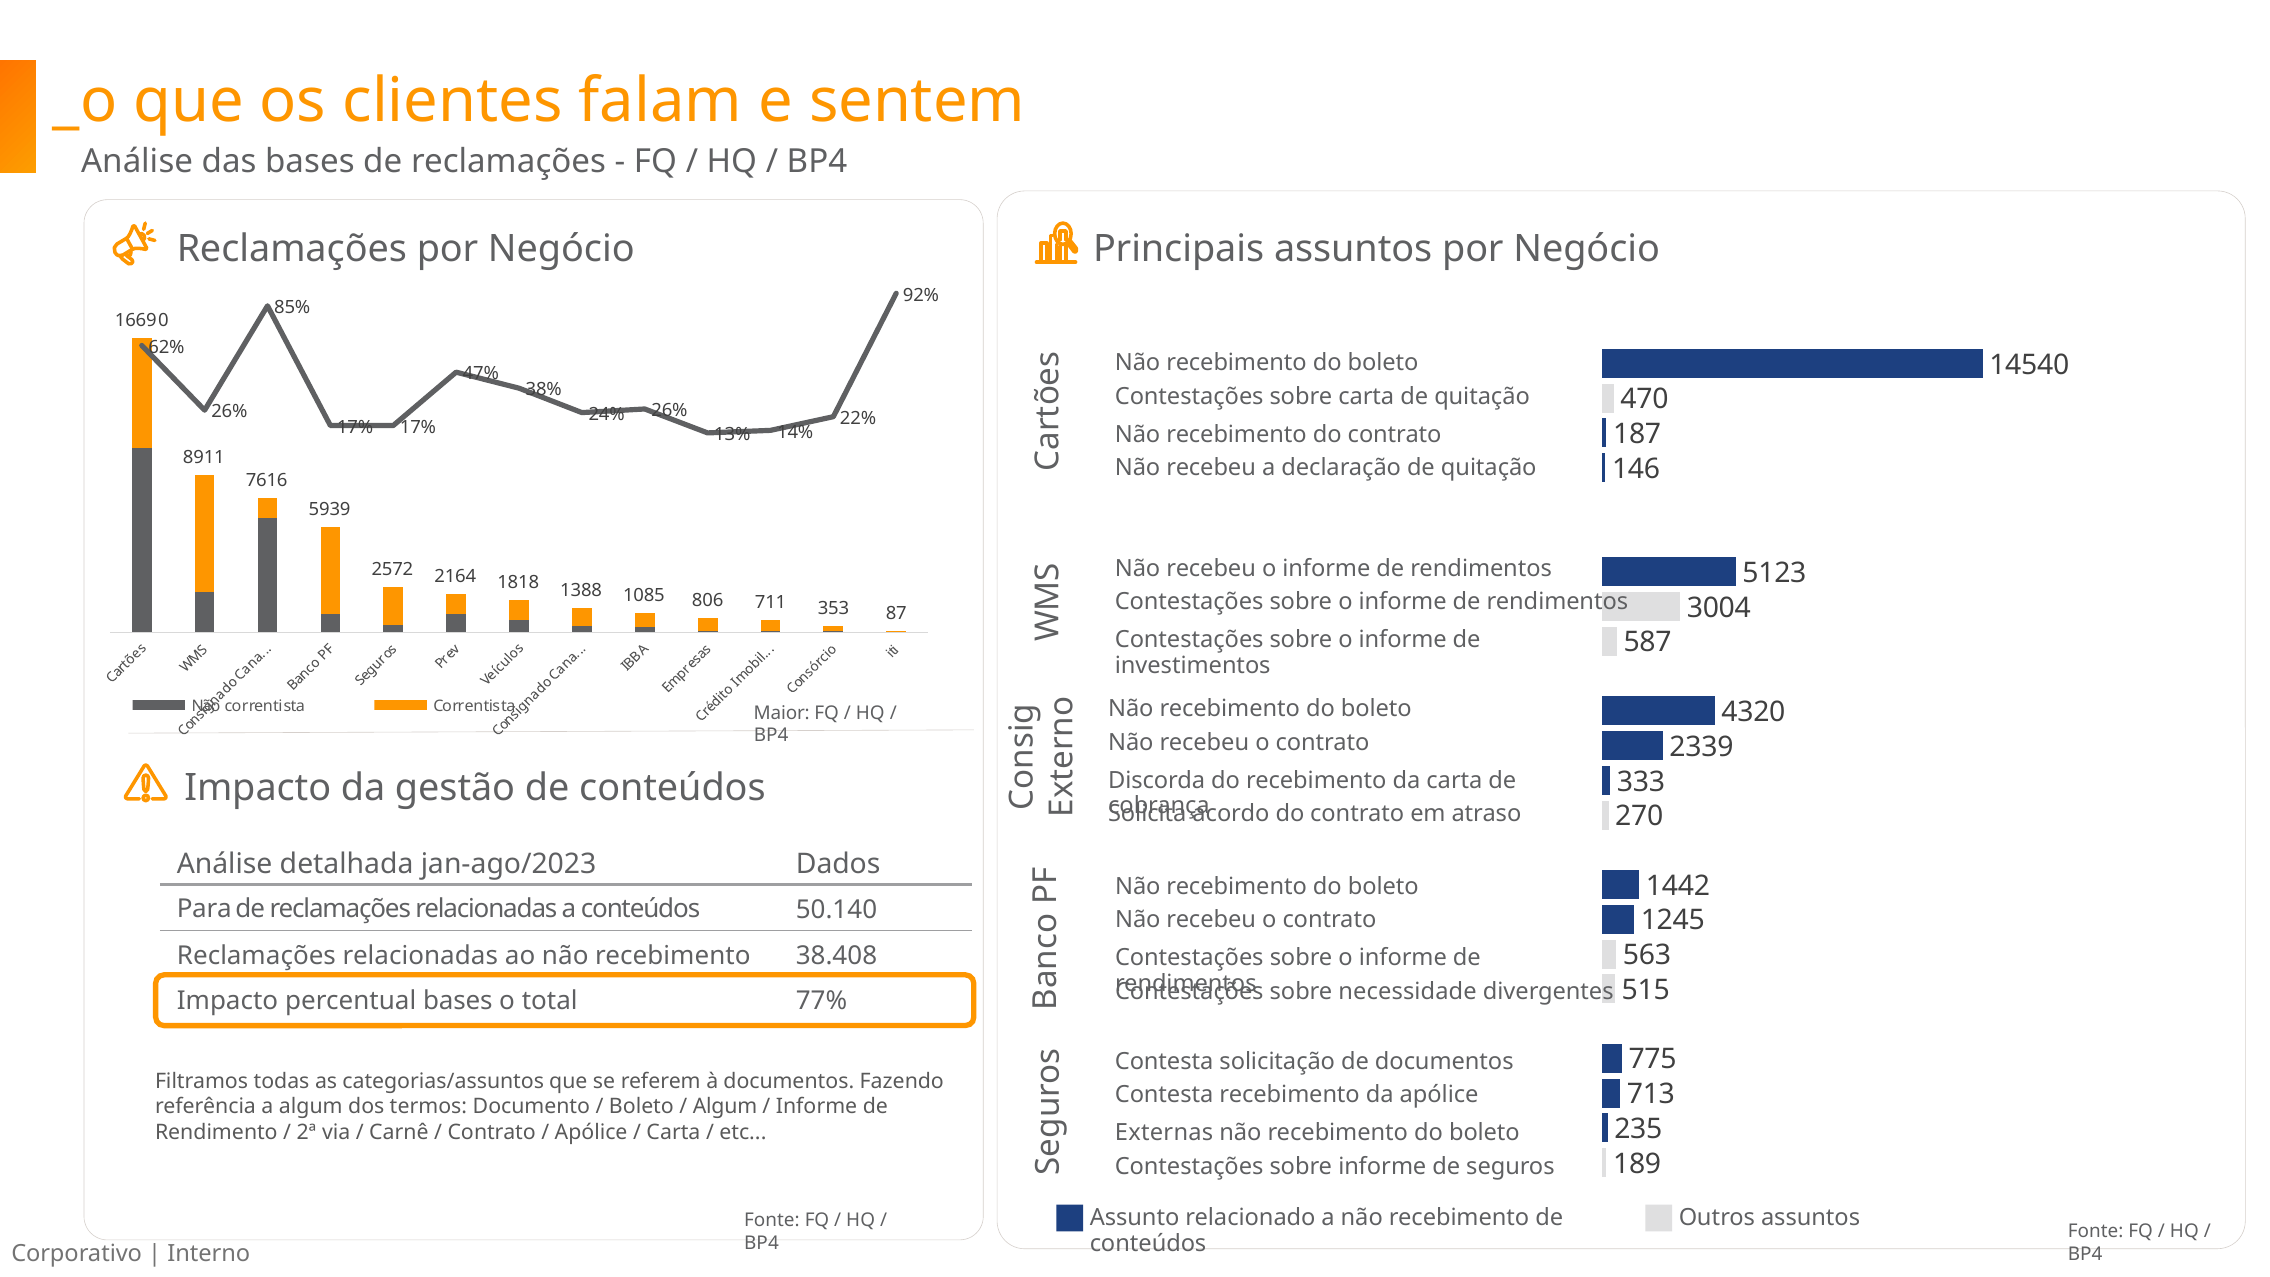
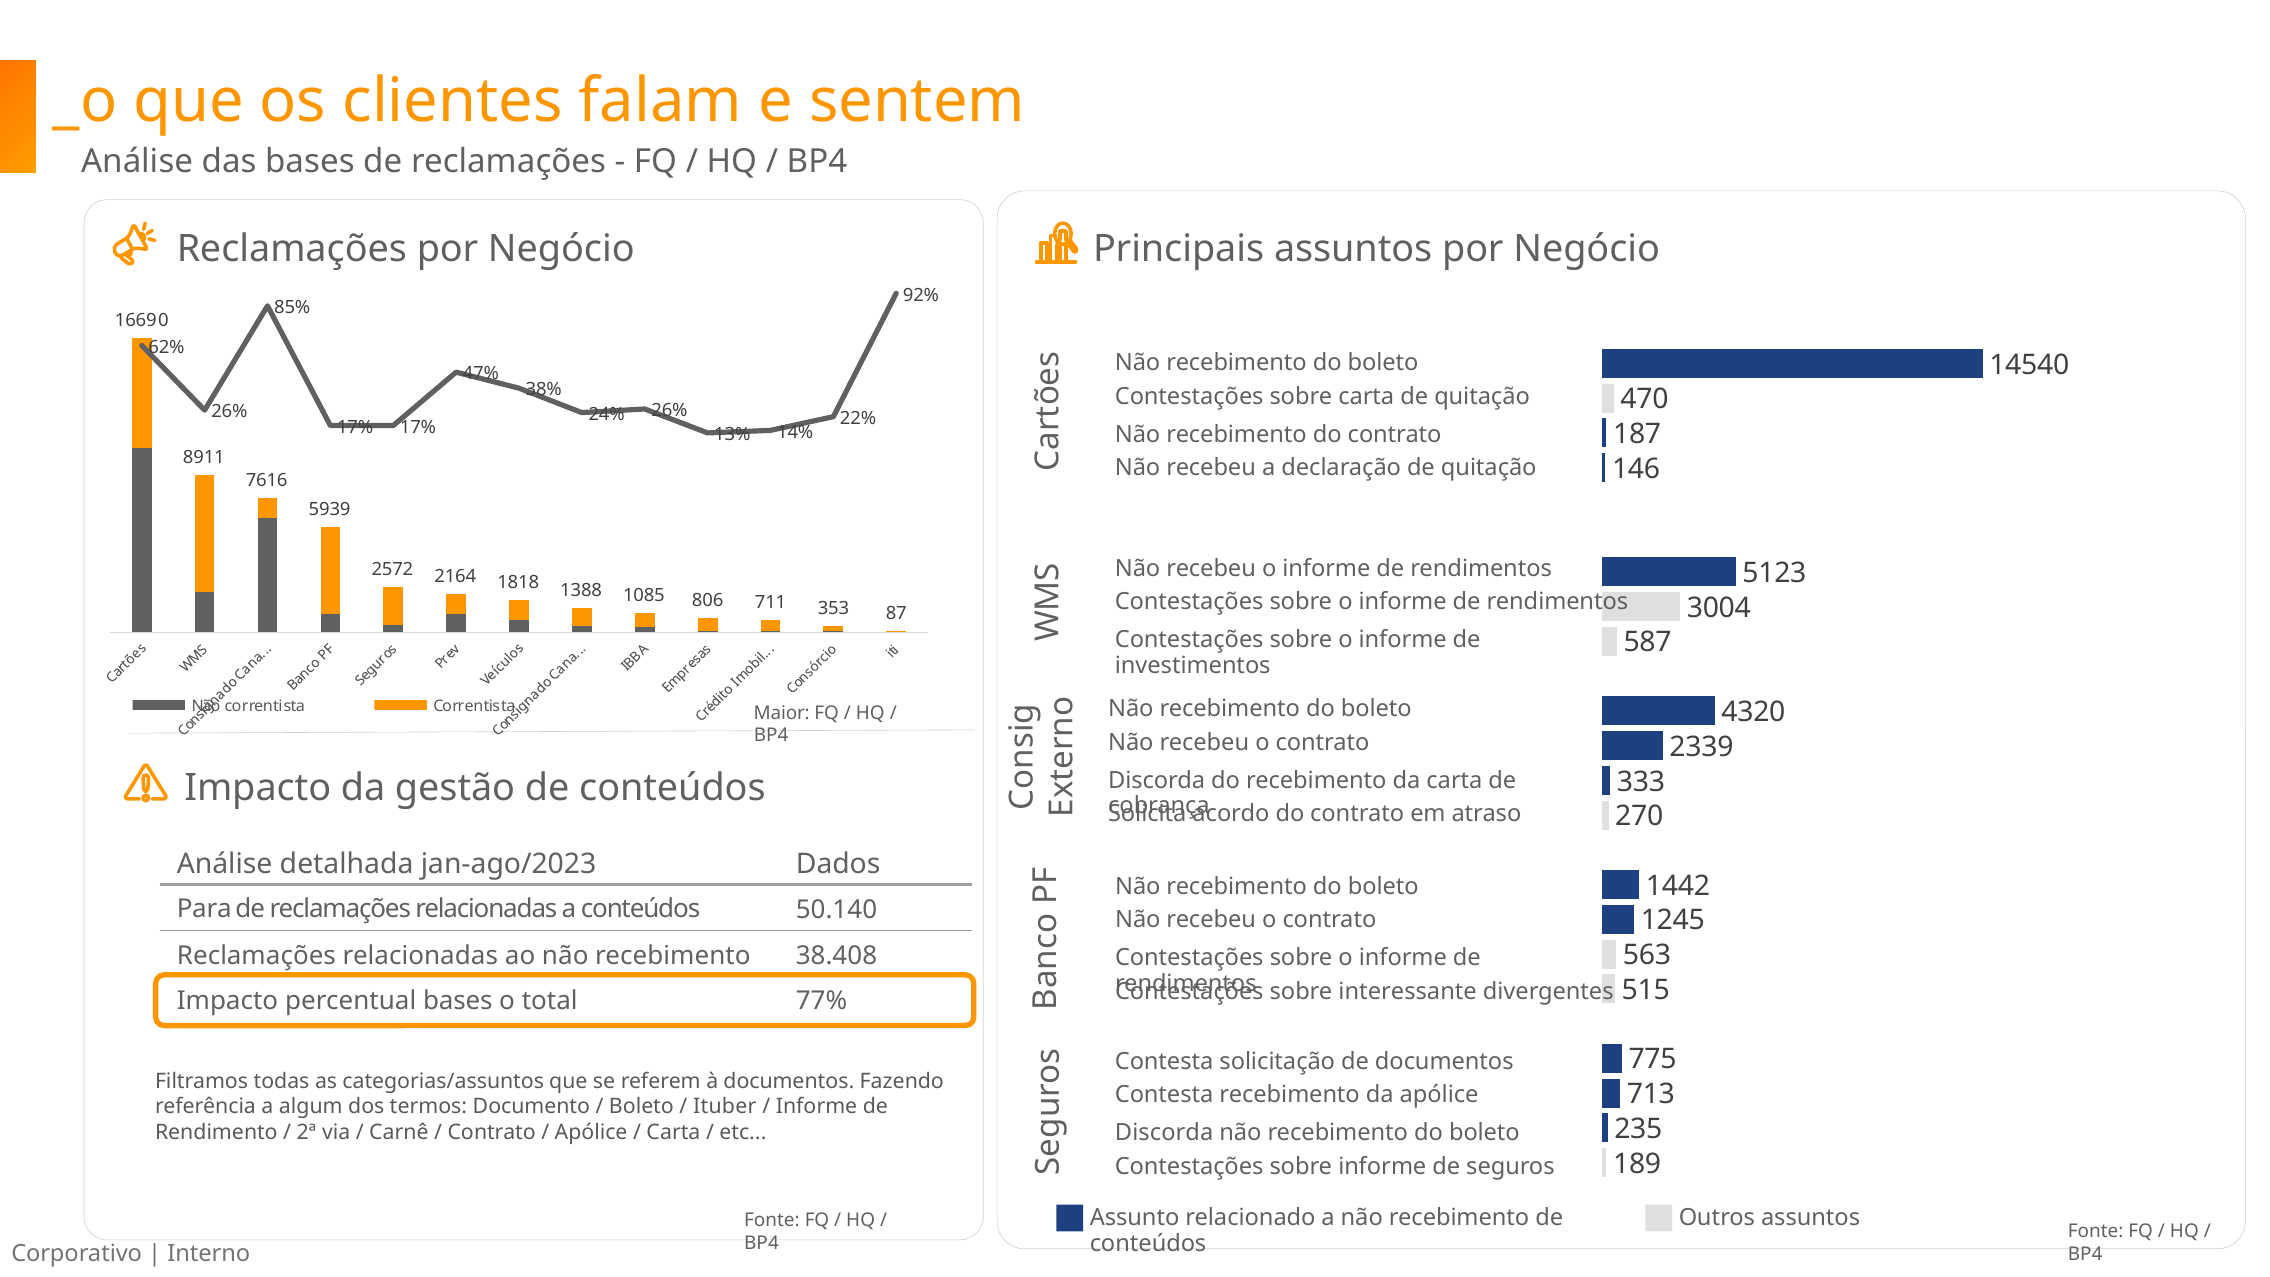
necessidade: necessidade -> interessante (1408, 991)
Algum: Algum -> Ituber (725, 1107)
Externas: Externas -> Discorda (1164, 1133)
